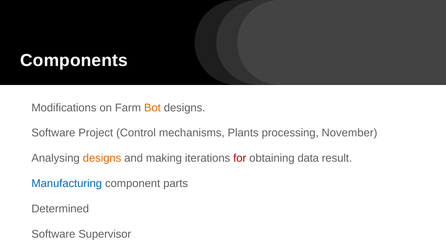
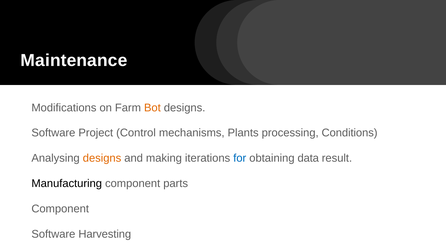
Components: Components -> Maintenance (74, 61)
November: November -> Conditions (350, 133)
for colour: red -> blue (240, 158)
Manufacturing colour: blue -> black (67, 183)
Determined: Determined -> Component (60, 209)
Supervisor: Supervisor -> Harvesting (105, 234)
